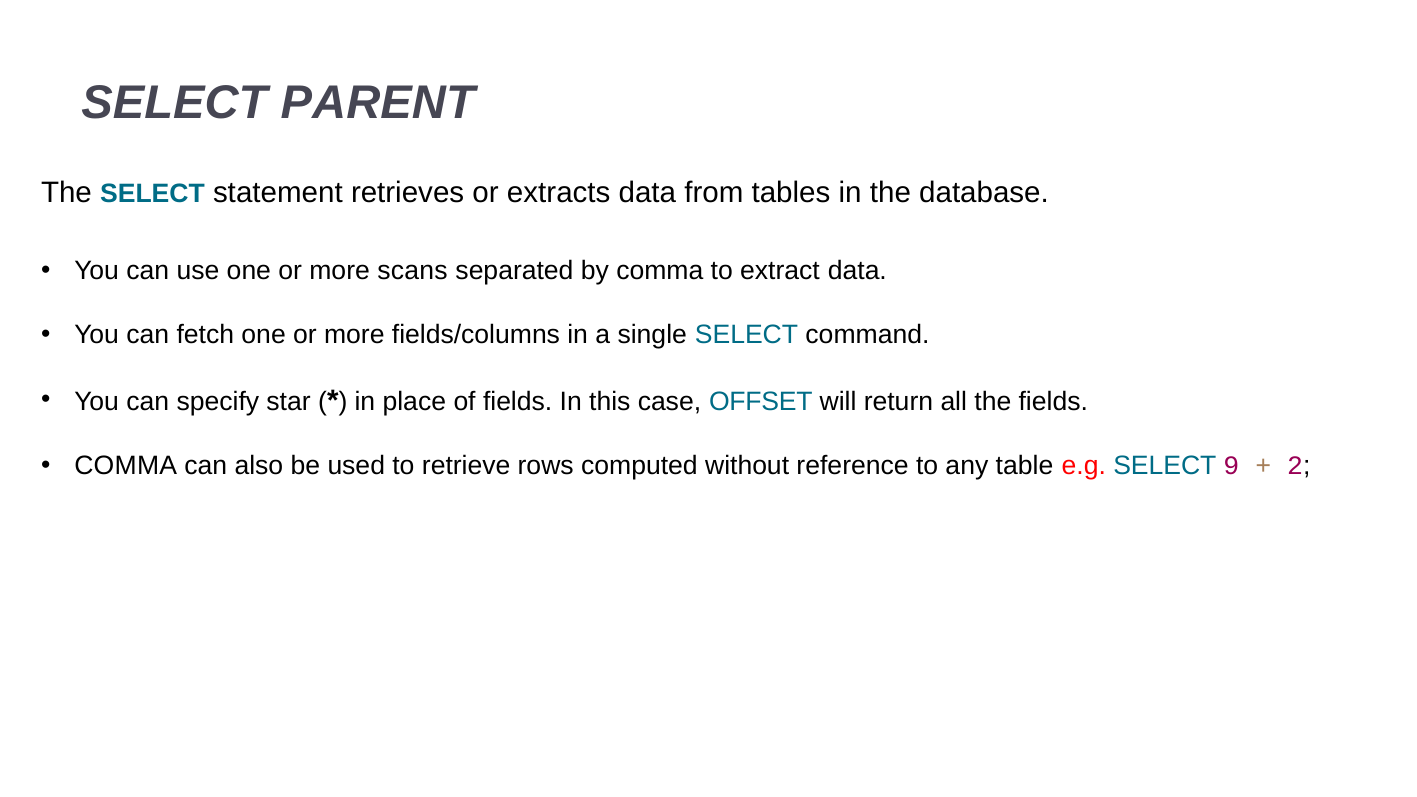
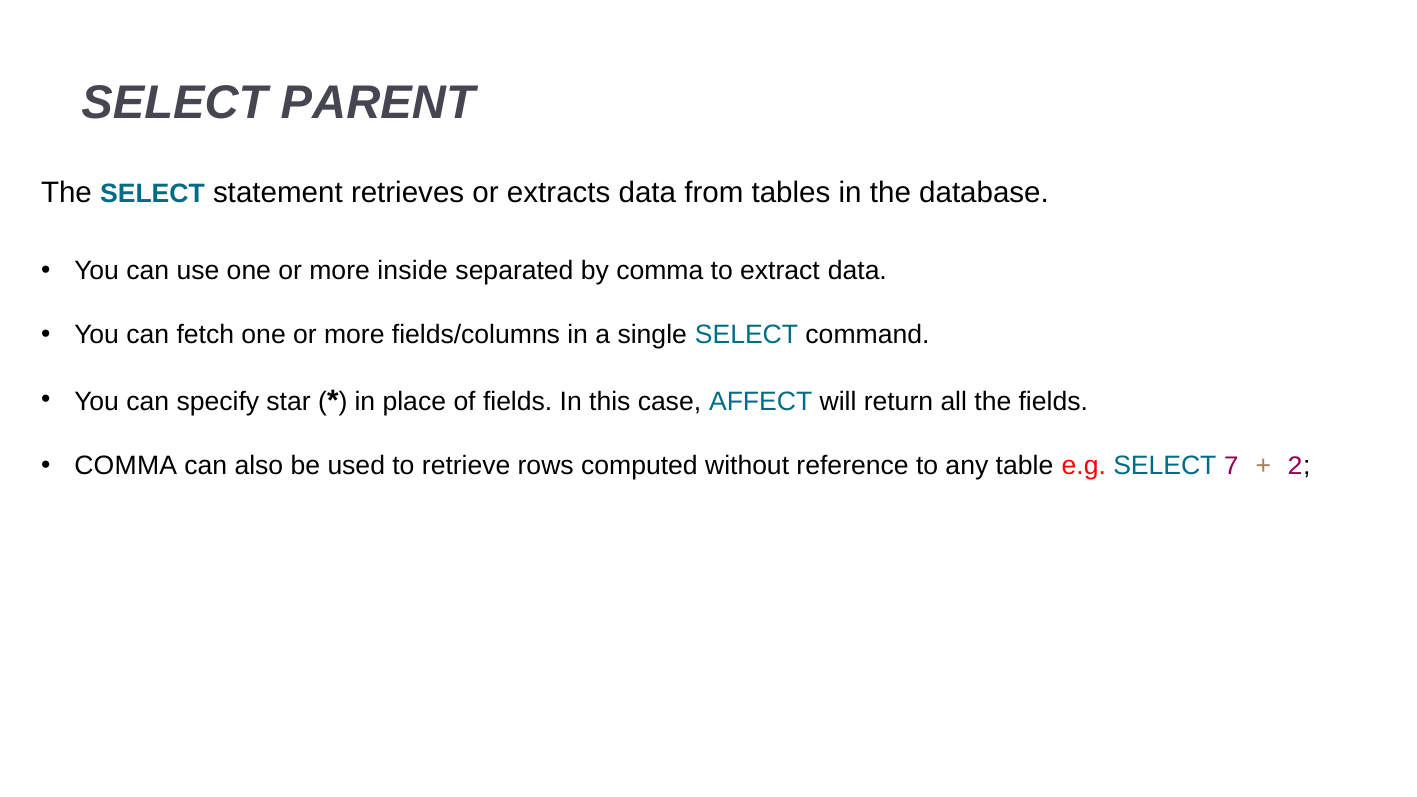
scans: scans -> inside (413, 271)
OFFSET: OFFSET -> AFFECT (761, 401)
9: 9 -> 7 (1231, 466)
